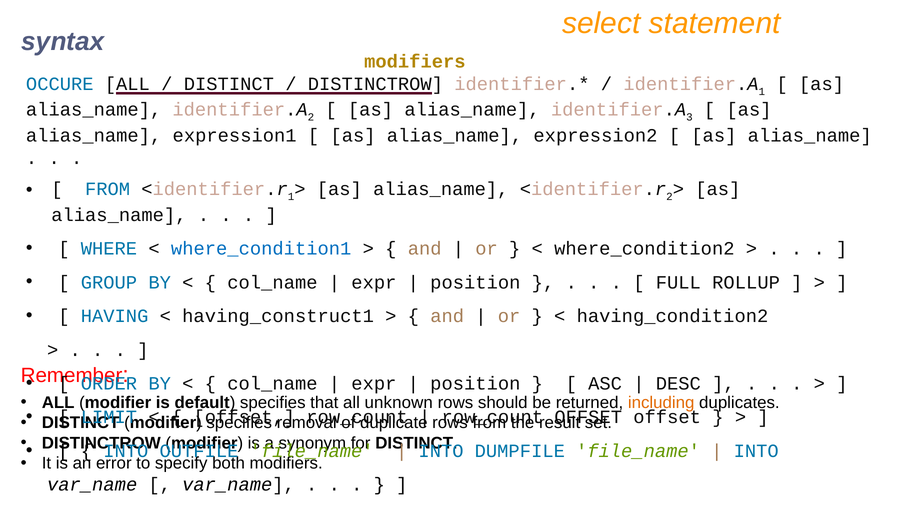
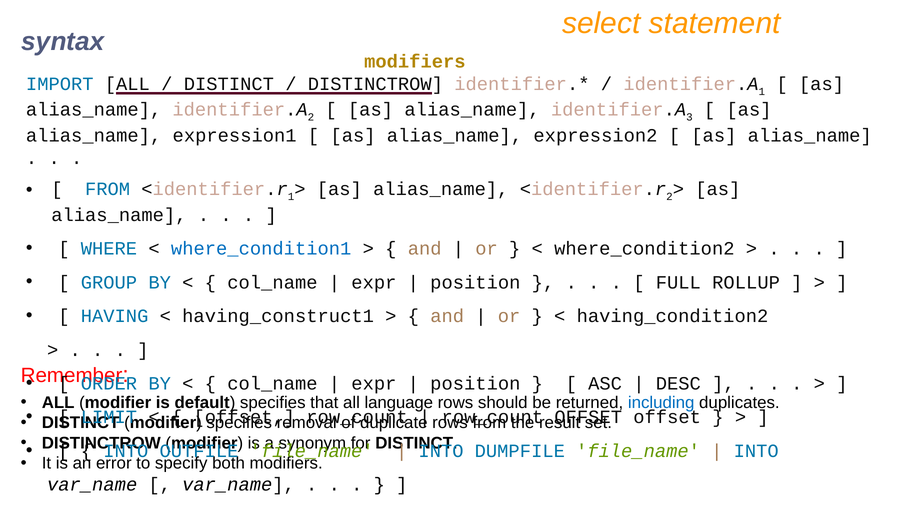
OCCURE: OCCURE -> IMPORT (60, 84)
unknown: unknown -> language (399, 403)
including colour: orange -> blue (661, 403)
